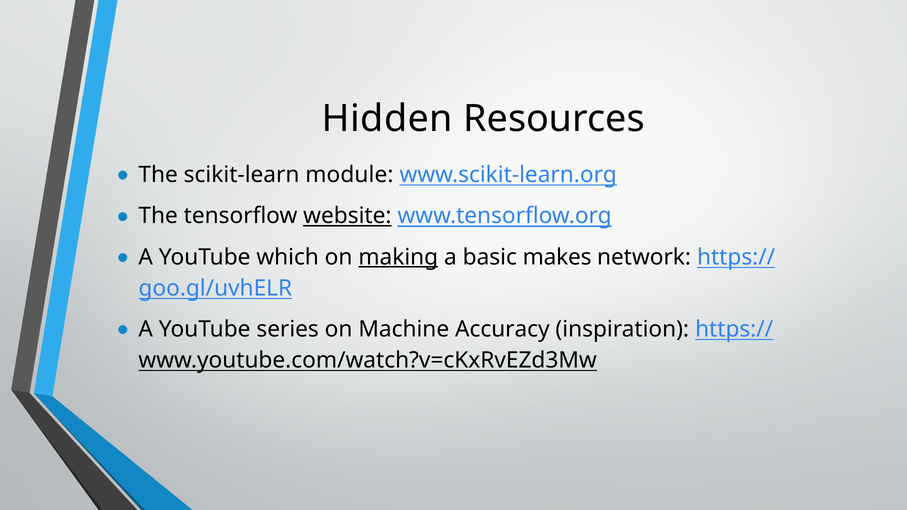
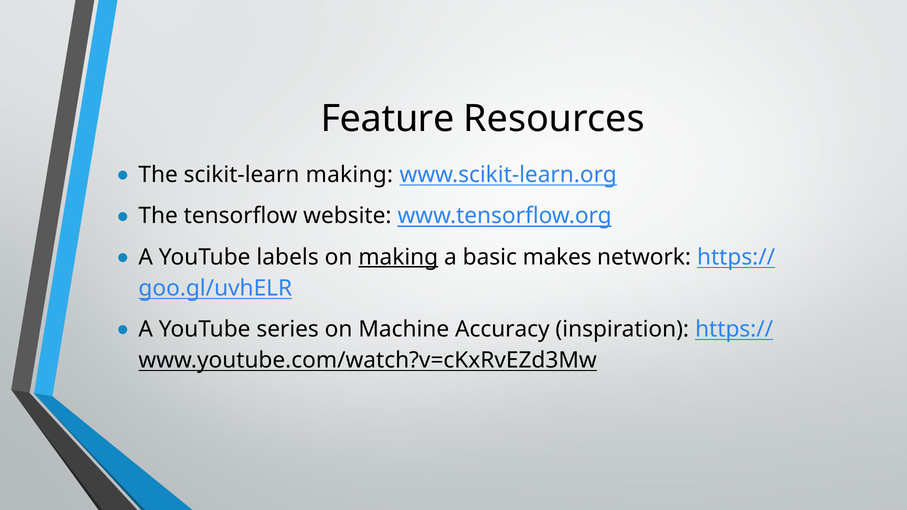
Hidden: Hidden -> Feature (388, 119)
scikit-learn module: module -> making (349, 175)
website underline: present -> none (347, 216)
which: which -> labels (288, 257)
